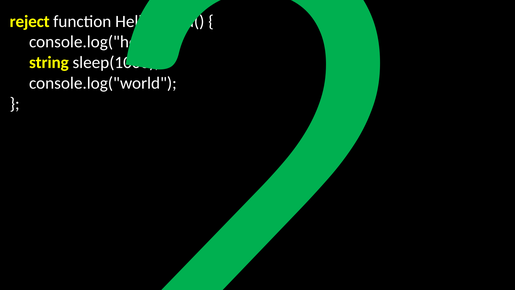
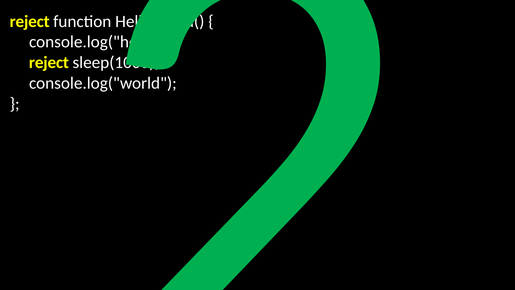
string: string -> reject (49, 63)
